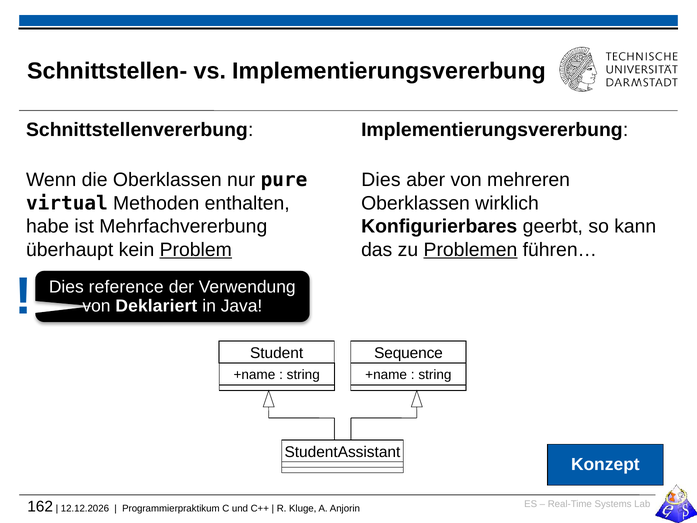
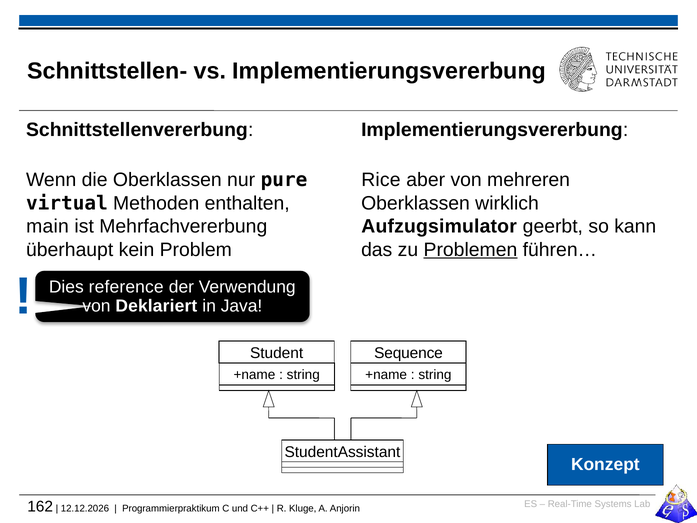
Dies: Dies -> Rice (381, 180)
habe: habe -> main (48, 226)
Konfigurierbares: Konfigurierbares -> Aufzugsimulator (439, 226)
Problem underline: present -> none (196, 250)
